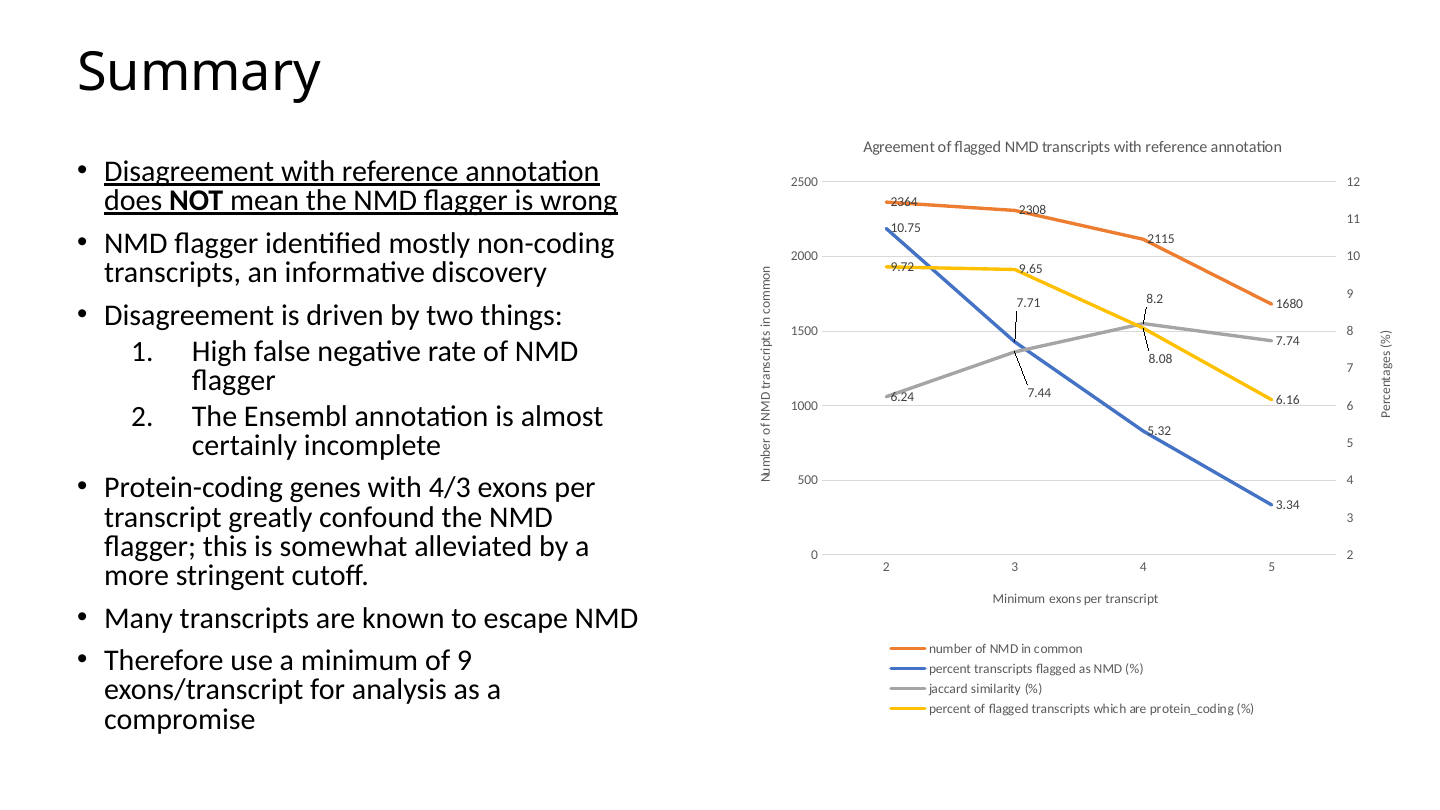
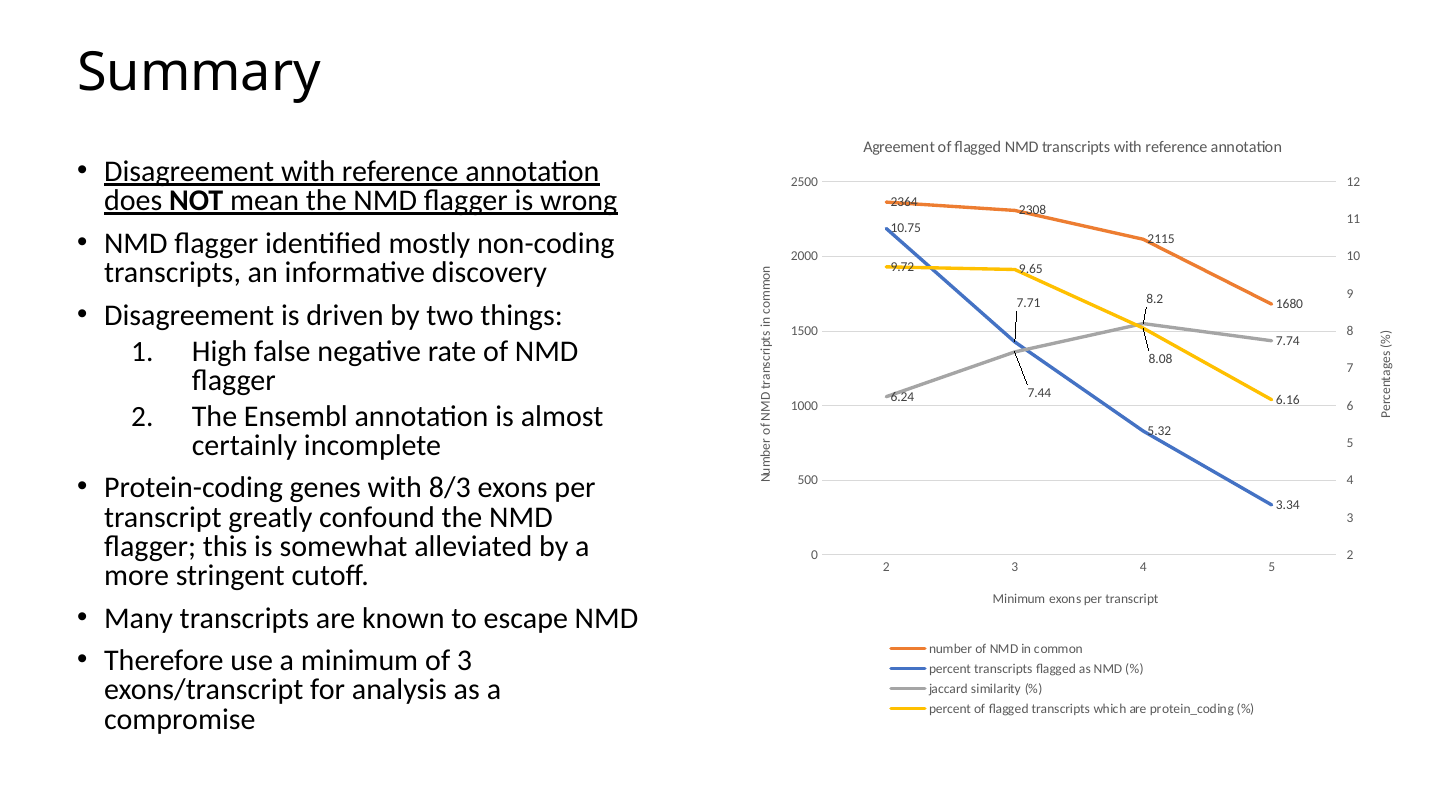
4/3: 4/3 -> 8/3 (450, 488)
of 9: 9 -> 3 (464, 661)
